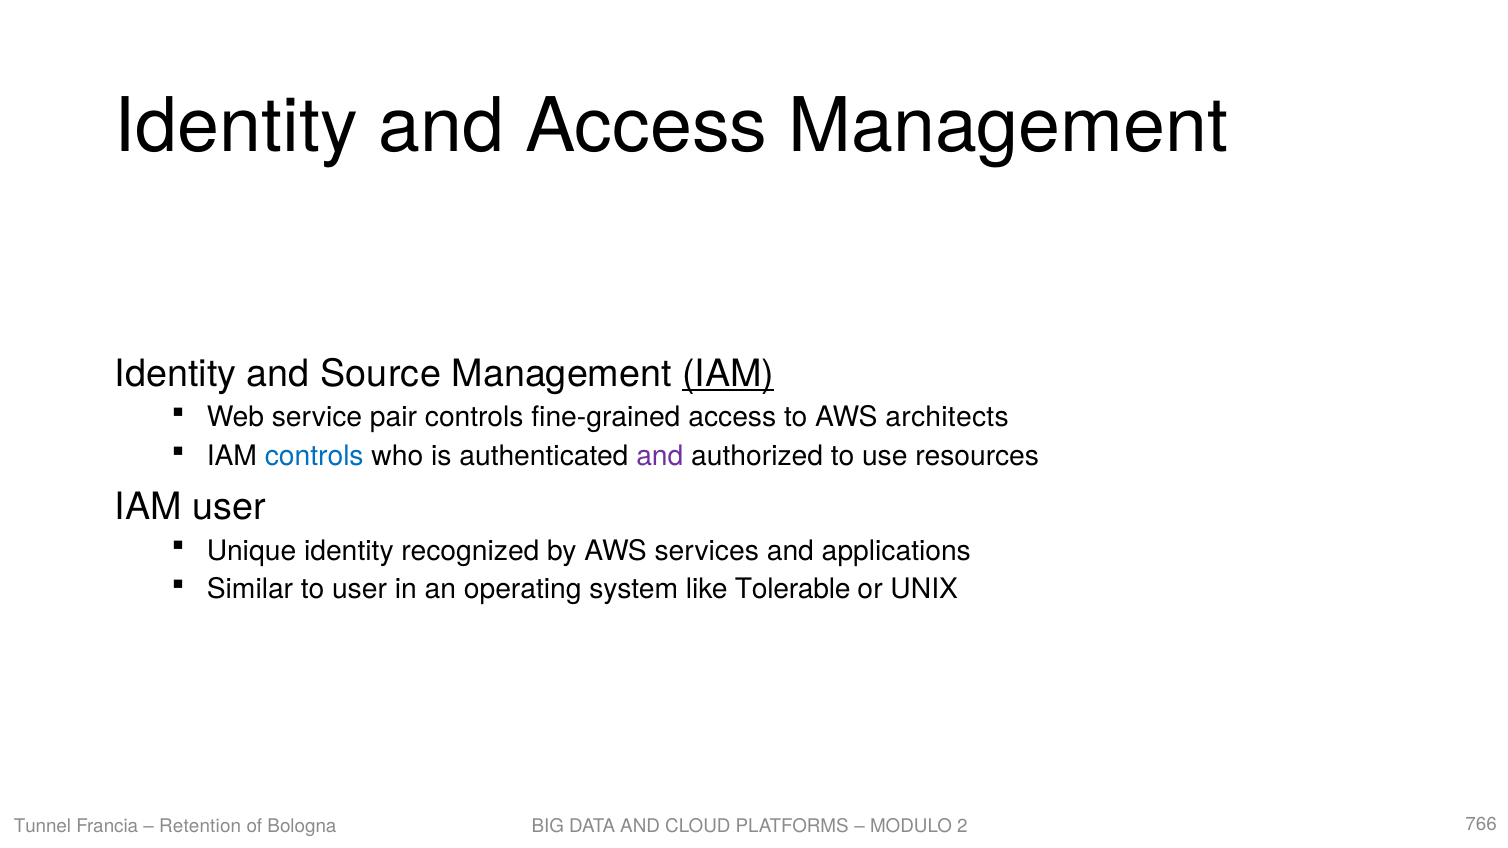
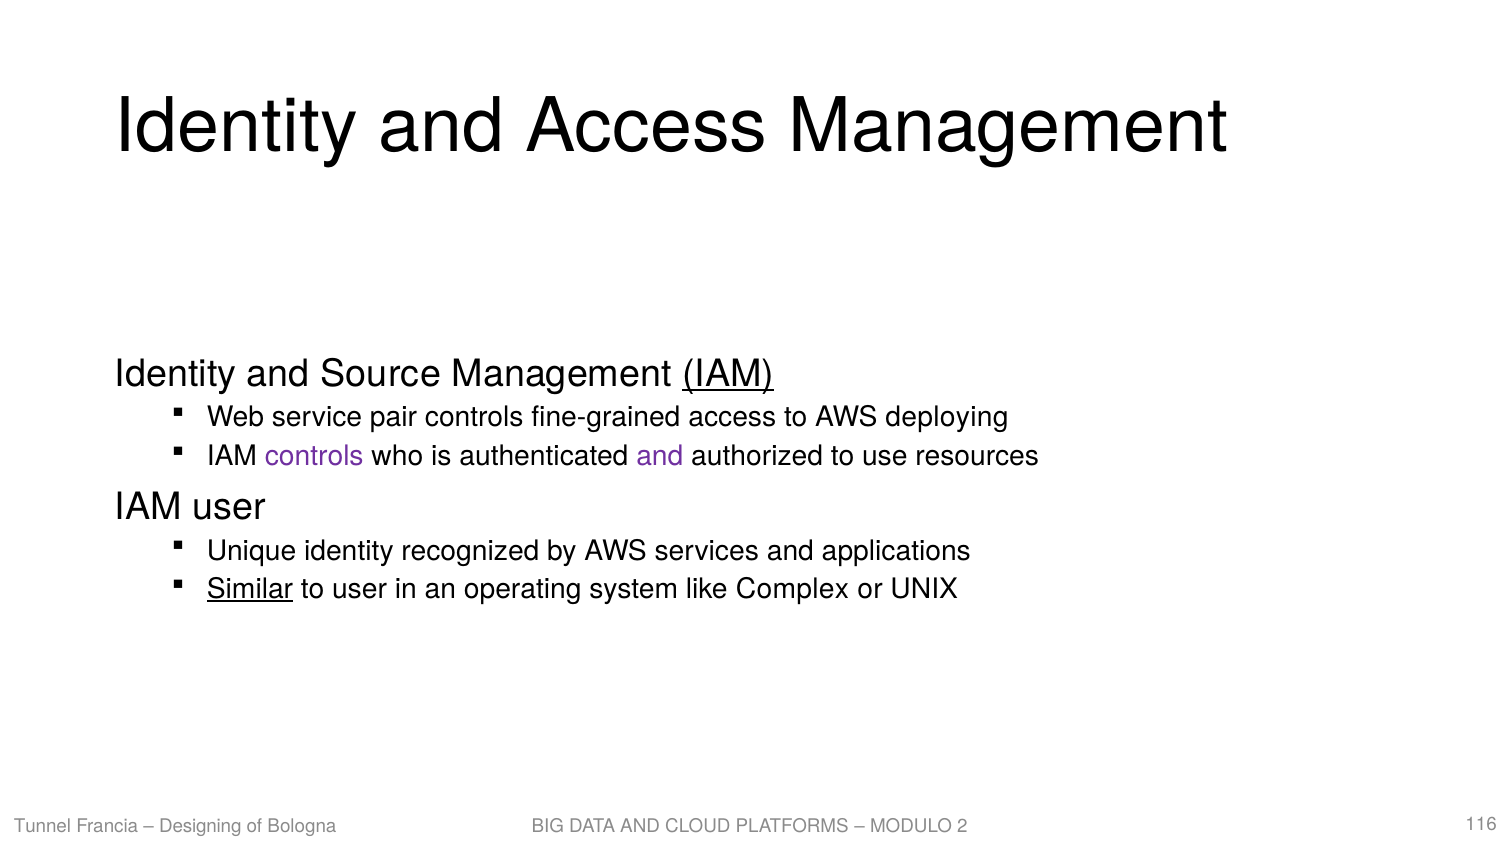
architects: architects -> deploying (947, 418)
controls colour: blue -> purple (314, 456)
Similar underline: none -> present (250, 589)
Tolerable: Tolerable -> Complex (792, 589)
Retention: Retention -> Designing (200, 827)
766: 766 -> 116 (1481, 825)
